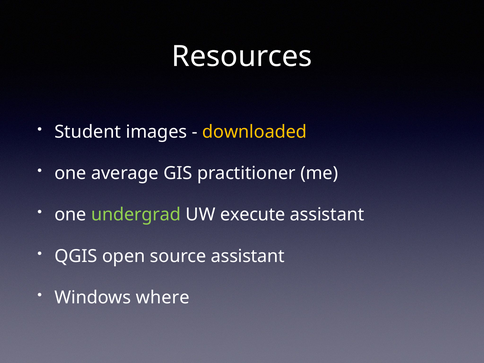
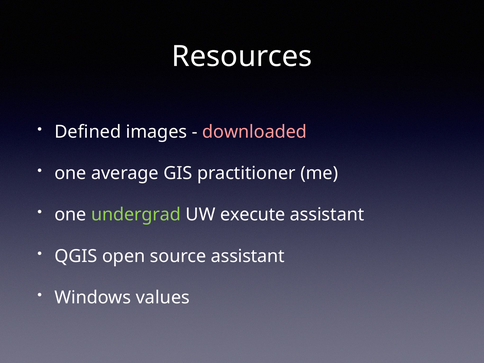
Student: Student -> Defined (88, 132)
downloaded colour: yellow -> pink (255, 132)
where: where -> values (163, 297)
